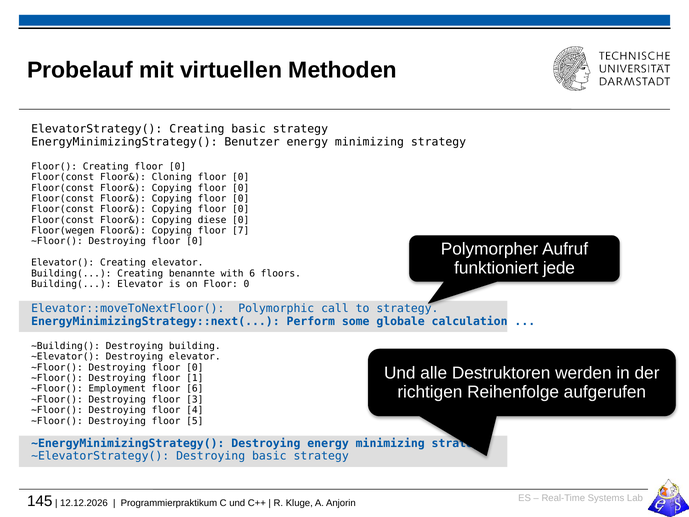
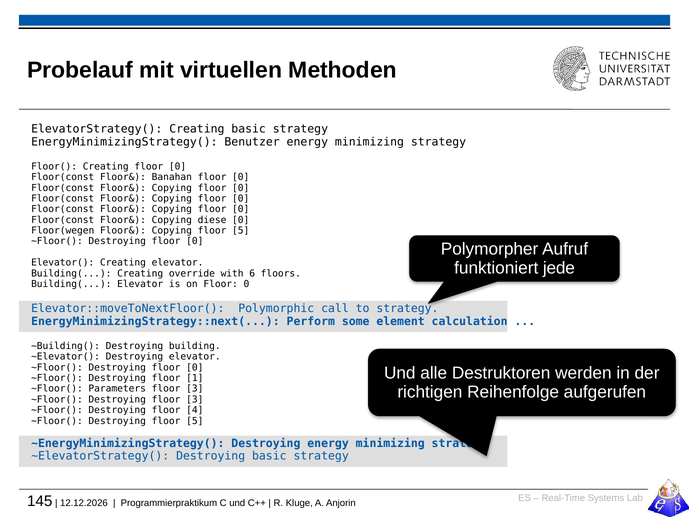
Cloning: Cloning -> Banahan (172, 177)
Copying floor 7: 7 -> 5 (241, 231)
benannte: benannte -> override (192, 273)
globale: globale -> element (401, 321)
Employment: Employment -> Parameters (117, 389)
6: 6 -> 3 (195, 389)
